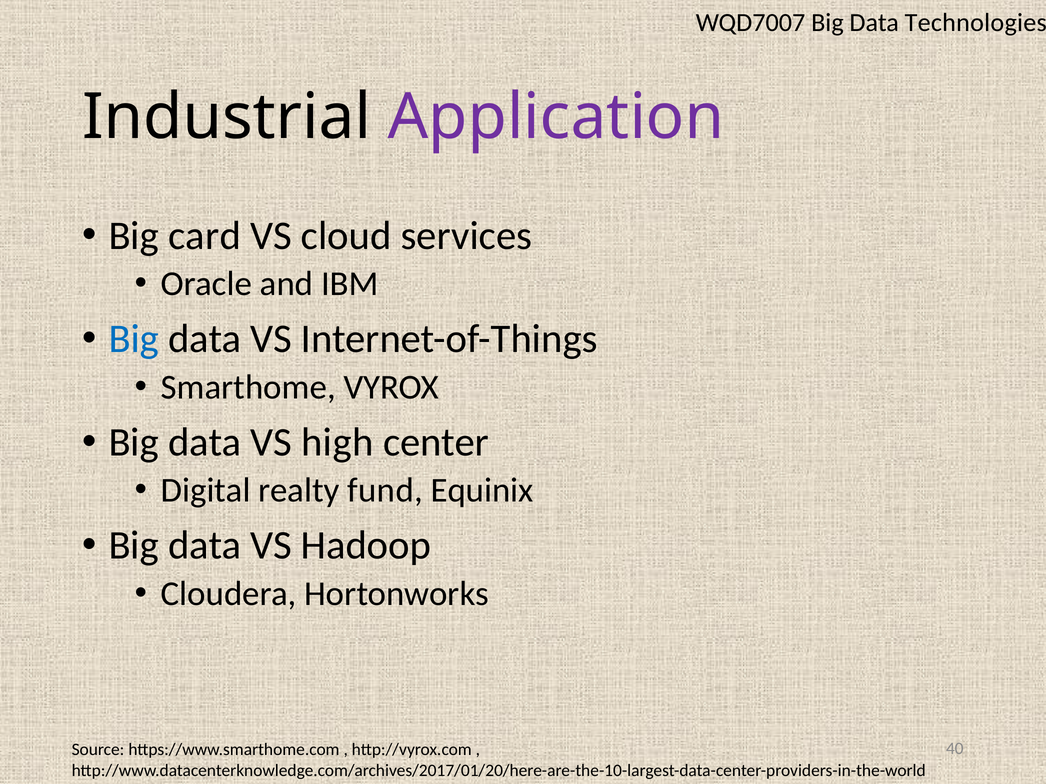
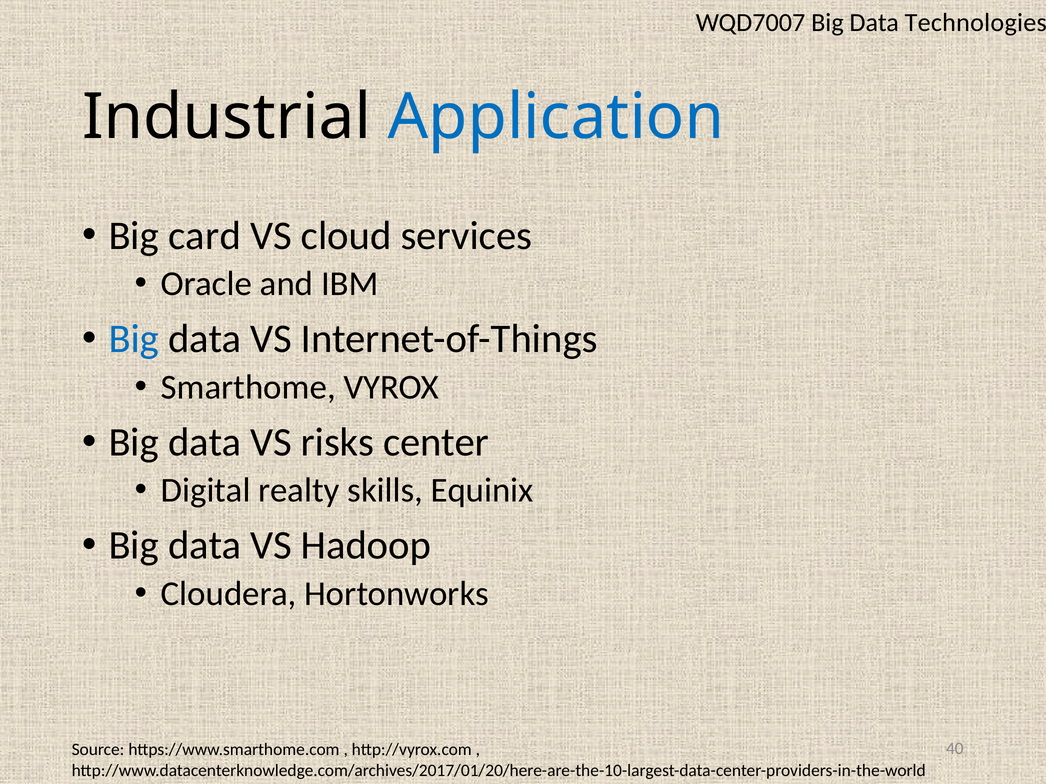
Application colour: purple -> blue (556, 117)
high: high -> risks (338, 443)
fund: fund -> skills (385, 491)
